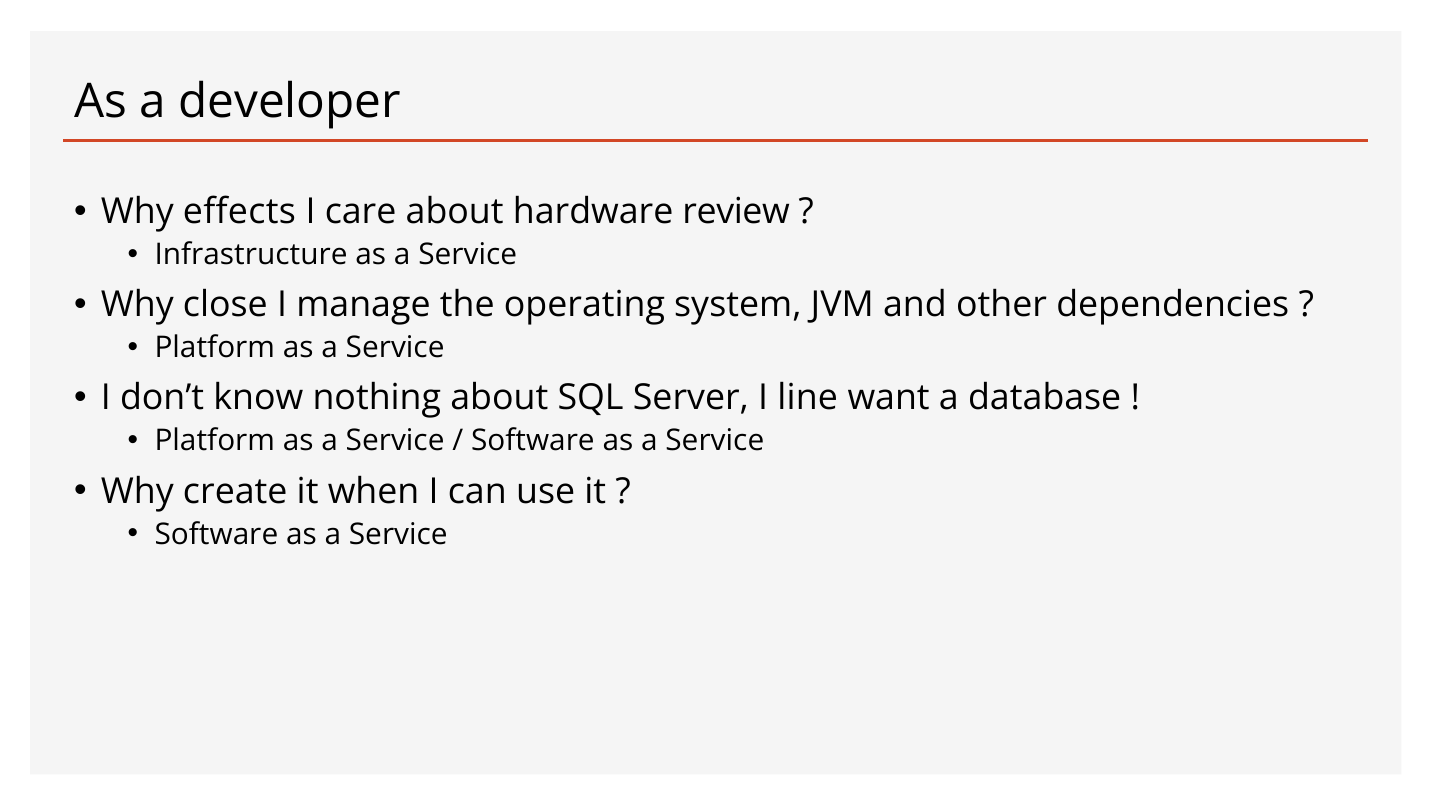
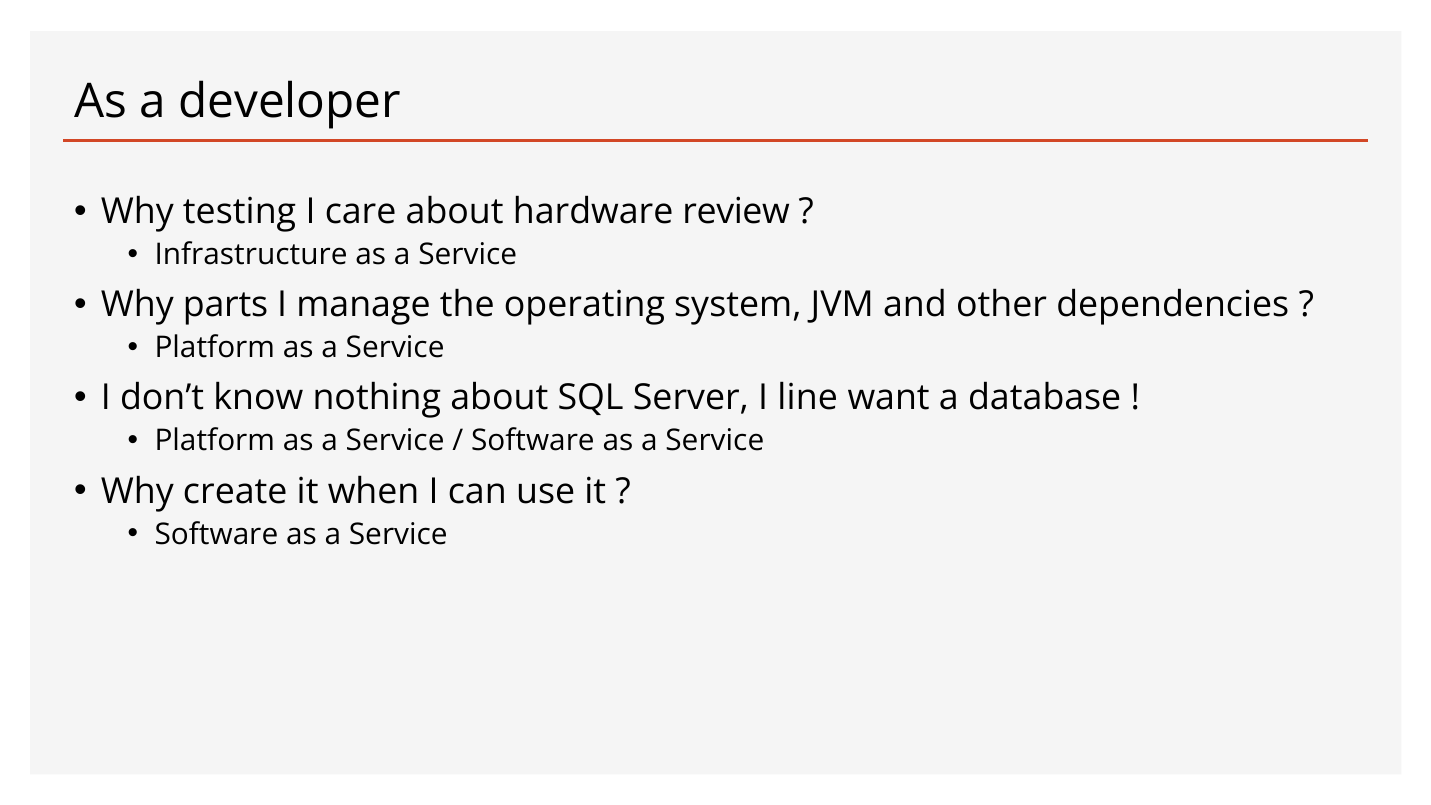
effects: effects -> testing (240, 212)
close: close -> parts (226, 305)
